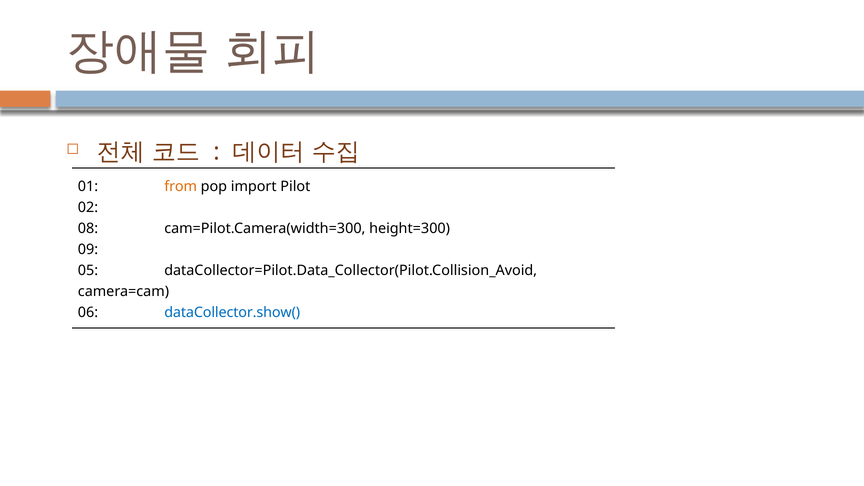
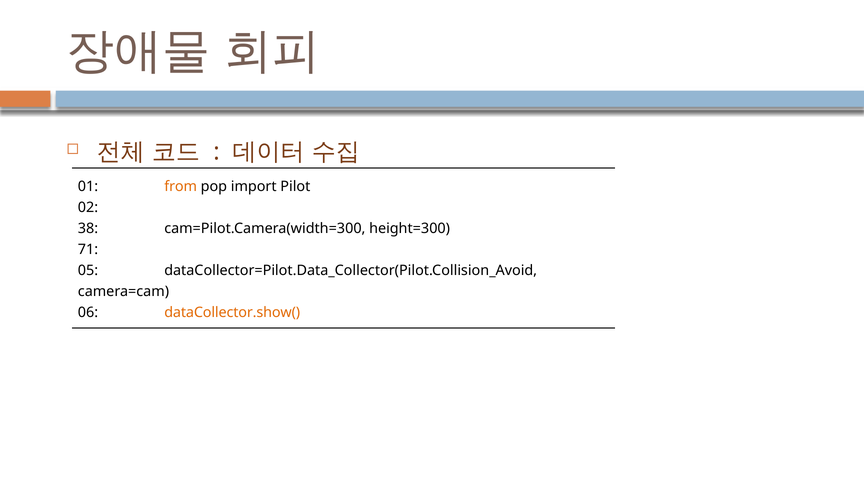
08: 08 -> 38 (88, 229)
09: 09 -> 71 (88, 250)
dataCollector.show( colour: blue -> orange (232, 312)
